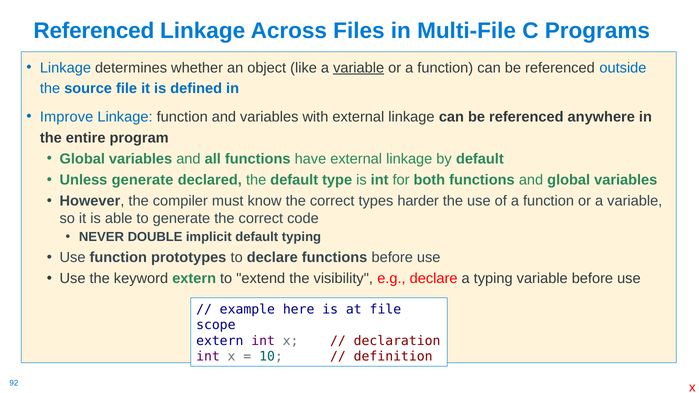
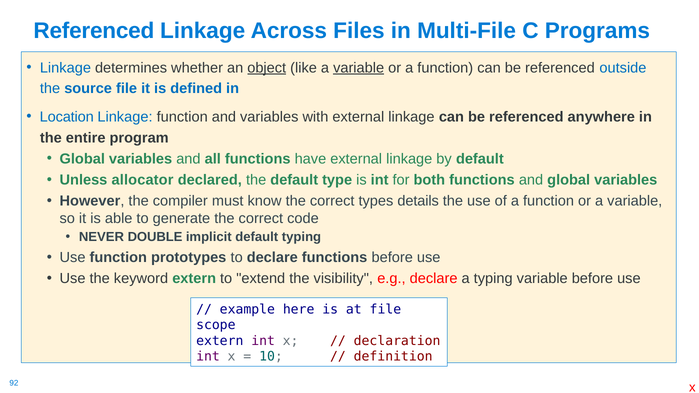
object underline: none -> present (267, 68)
Improve: Improve -> Location (67, 117)
Unless generate: generate -> allocator (143, 180)
harder: harder -> details (418, 201)
